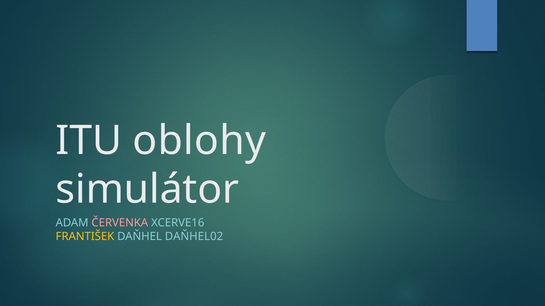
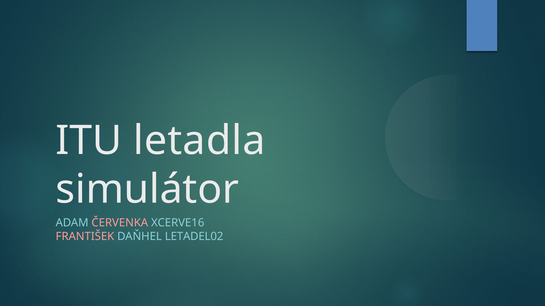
oblohy: oblohy -> letadla (199, 141)
FRANTIŠEK colour: yellow -> pink (85, 237)
DAŇHEL02: DAŇHEL02 -> LETADEL02 (194, 237)
